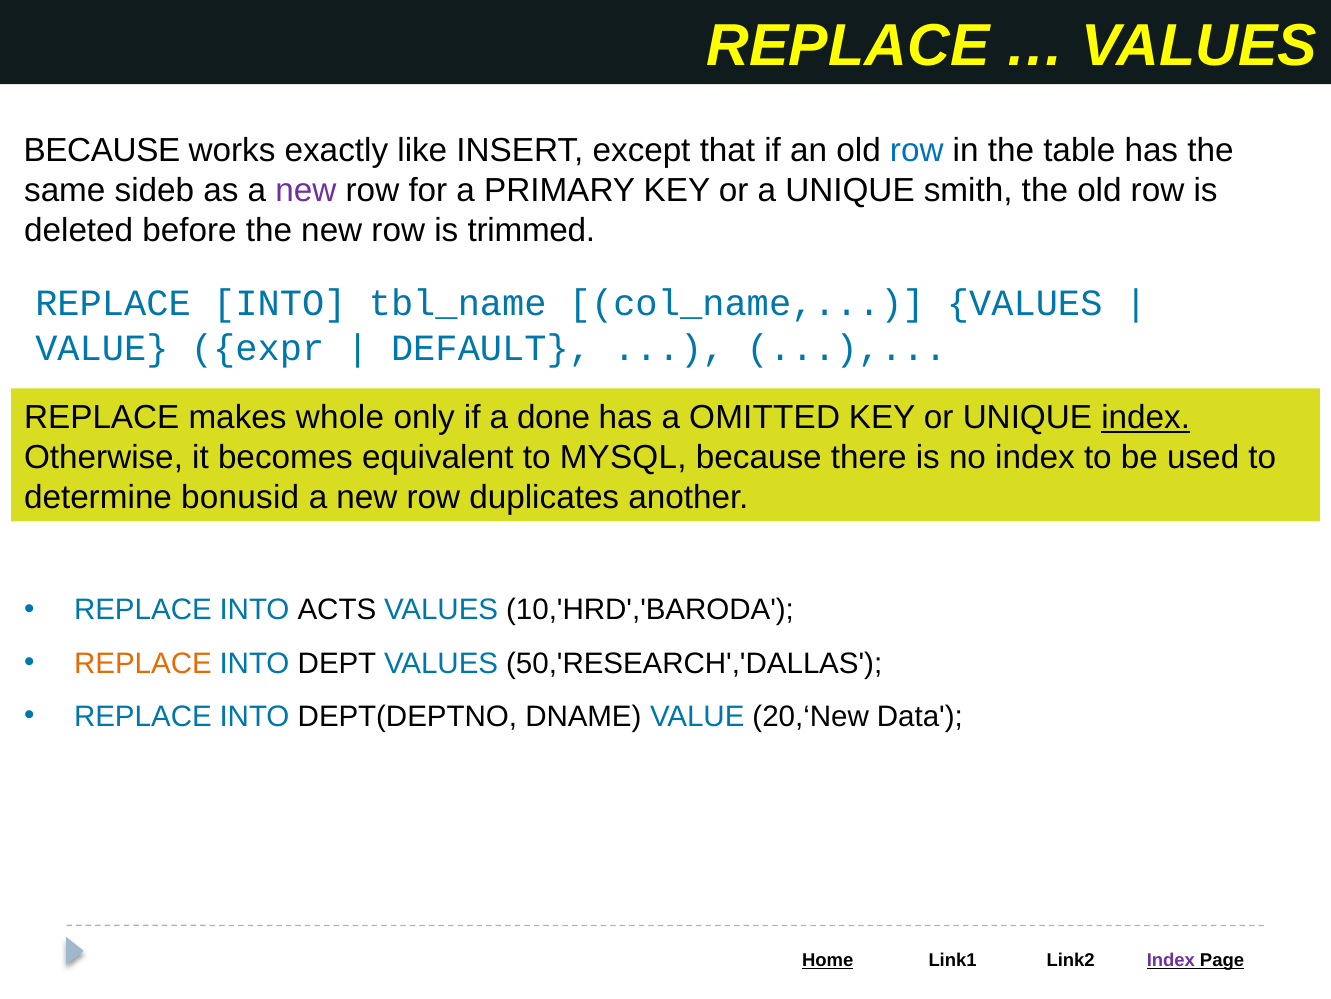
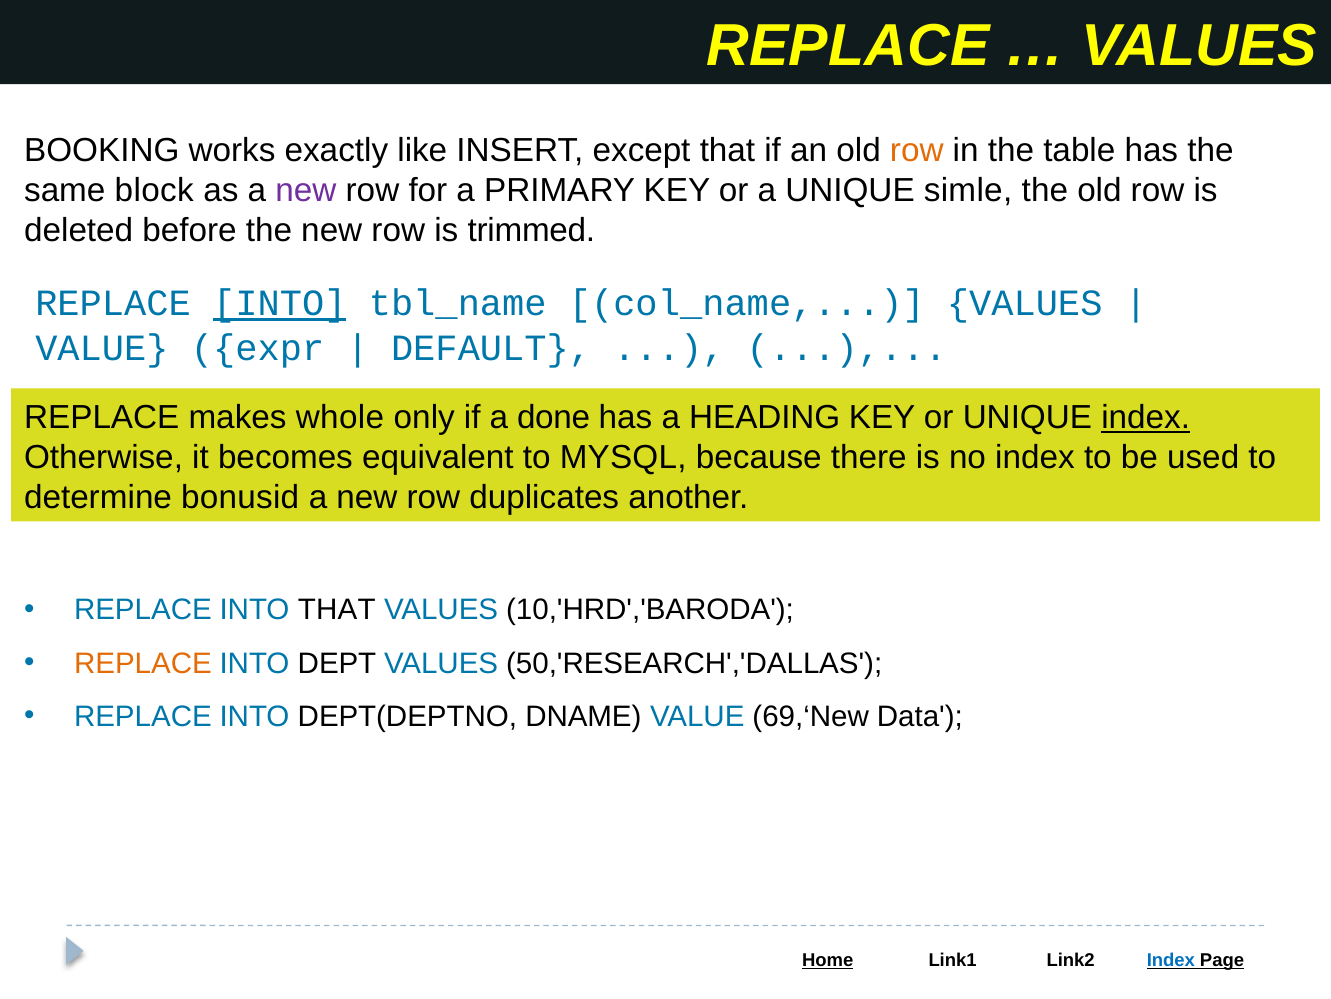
BECAUSE: BECAUSE -> BOOKING (102, 151)
row colour: blue -> orange (917, 151)
sideb: sideb -> block (154, 191)
smith: smith -> simle (968, 191)
INTO underline: none -> present (280, 303)
OMITTED: OMITTED -> HEADING (765, 417)
INTO ACTS: ACTS -> THAT (337, 610)
20,‘New: 20,‘New -> 69,‘New (811, 716)
Index colour: purple -> blue (1171, 960)
